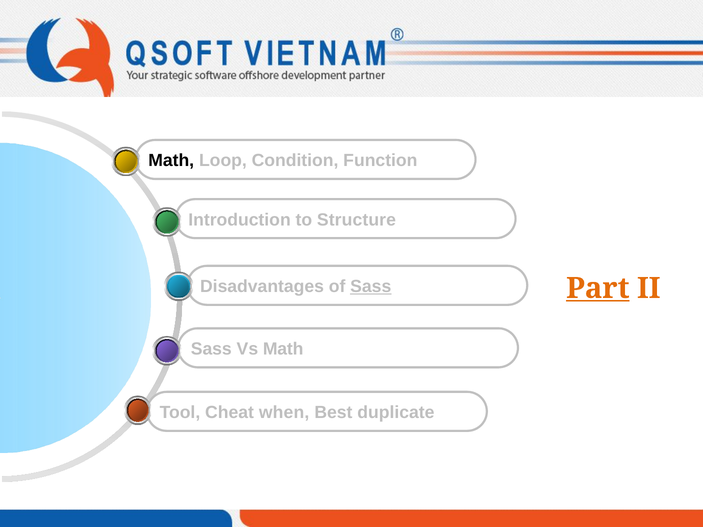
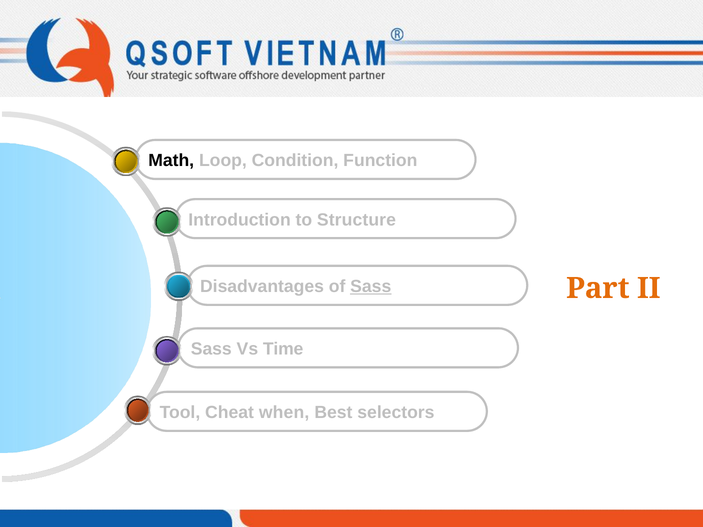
Part underline: present -> none (598, 288)
Vs Math: Math -> Time (283, 349)
duplicate: duplicate -> selectors (396, 413)
